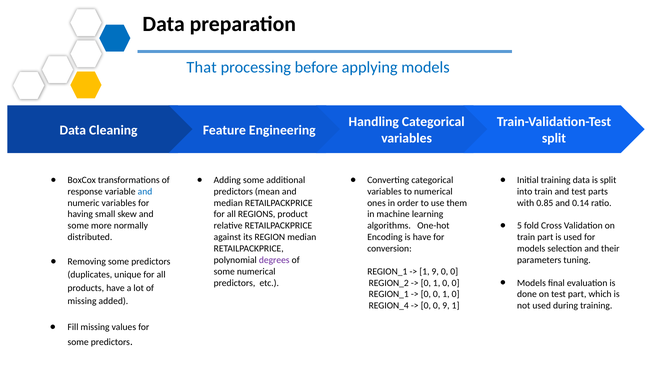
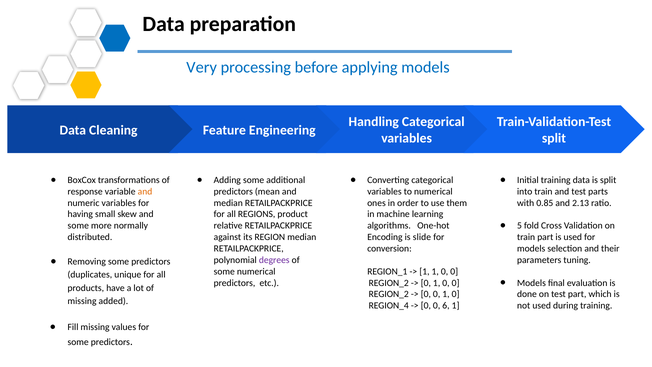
That: That -> Very (202, 67)
and colour: blue -> orange (145, 191)
0.14: 0.14 -> 2.13 (581, 203)
is have: have -> slide (422, 237)
1 9: 9 -> 1 (435, 271)
REGION_1: REGION_1 -> REGION_2 (389, 294)
0 9: 9 -> 6 (446, 306)
